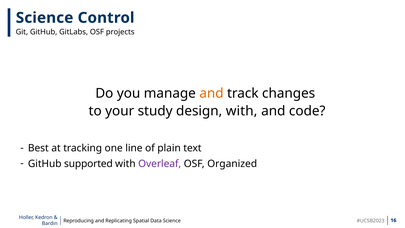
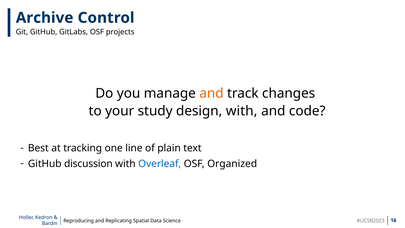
Science: Science -> Archive (45, 18)
supported: supported -> discussion (88, 164)
Overleaf colour: purple -> blue (160, 164)
